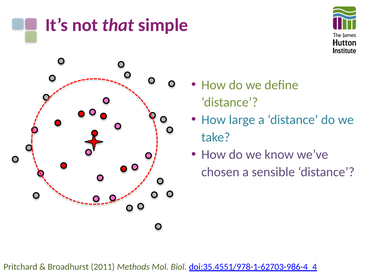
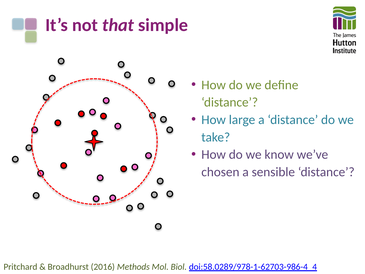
2011: 2011 -> 2016 (103, 267)
doi:35.4551/978-1-62703-986-4_4: doi:35.4551/978-1-62703-986-4_4 -> doi:58.0289/978-1-62703-986-4_4 (253, 267)
